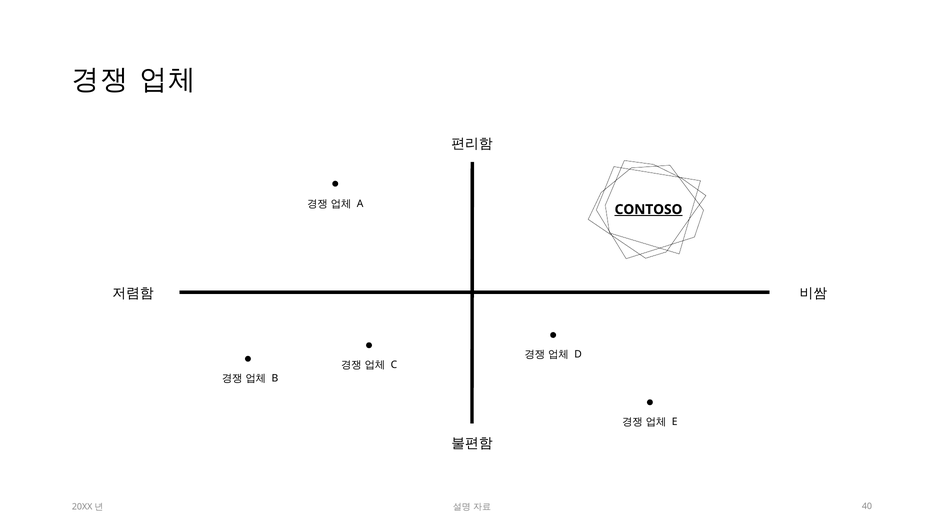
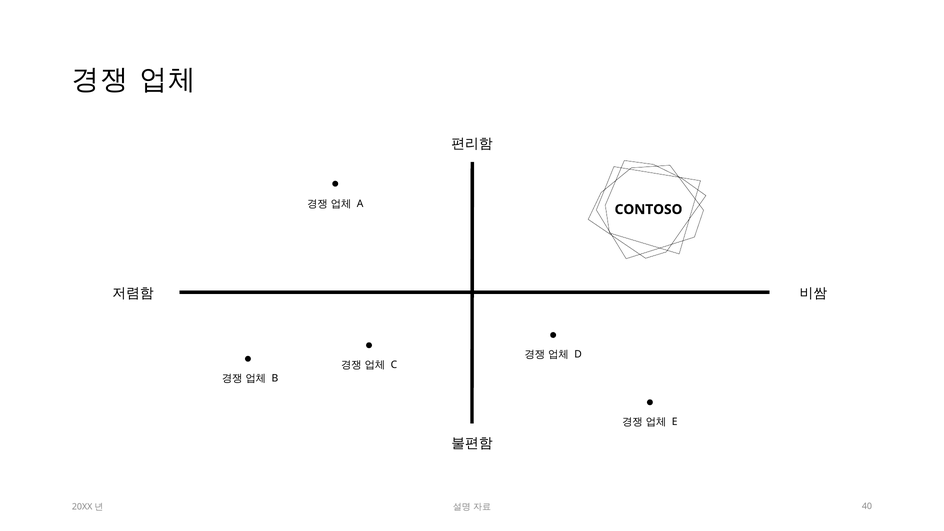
CONTOSO underline: present -> none (648, 209)
